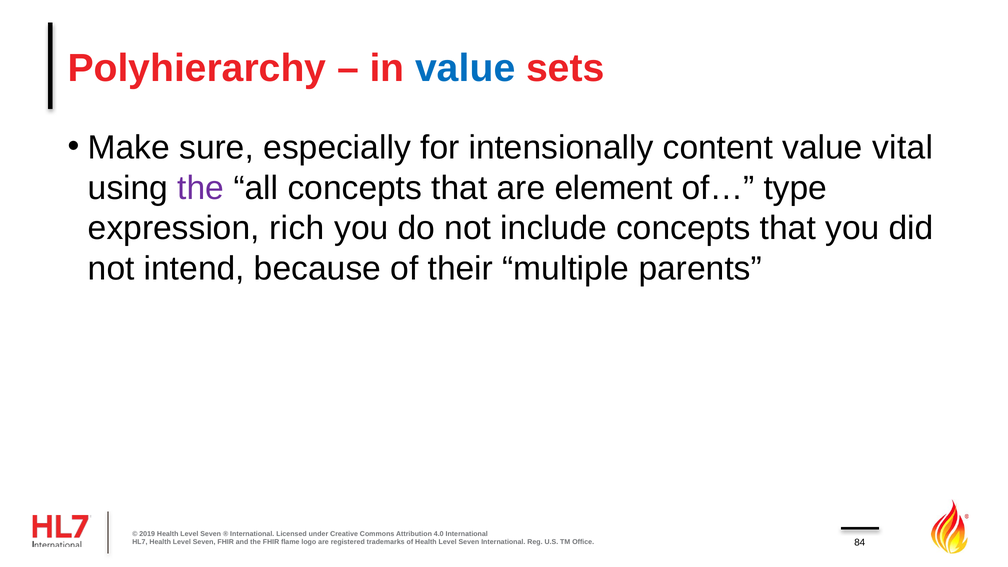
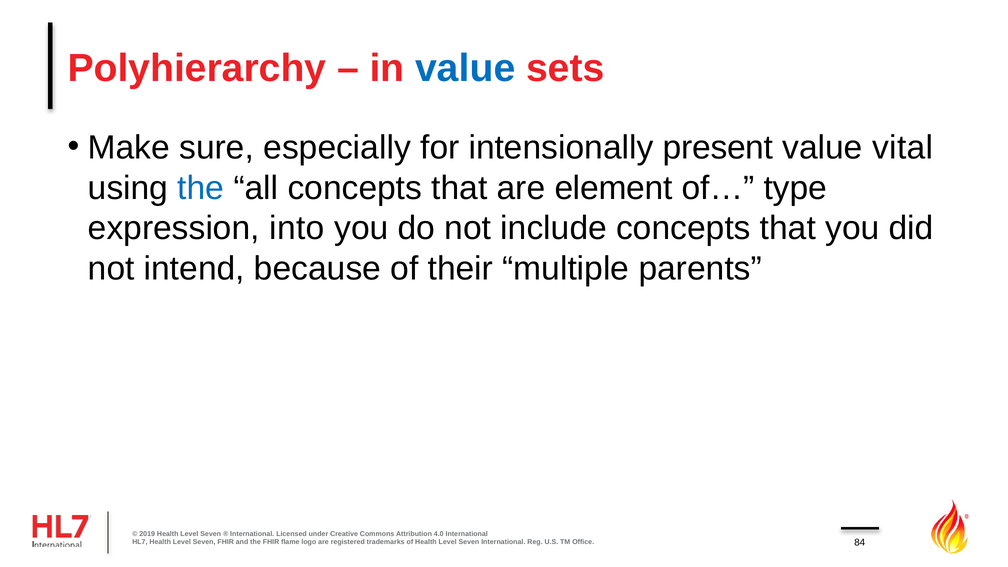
content: content -> present (718, 148)
the colour: purple -> blue (201, 188)
rich: rich -> into (297, 228)
